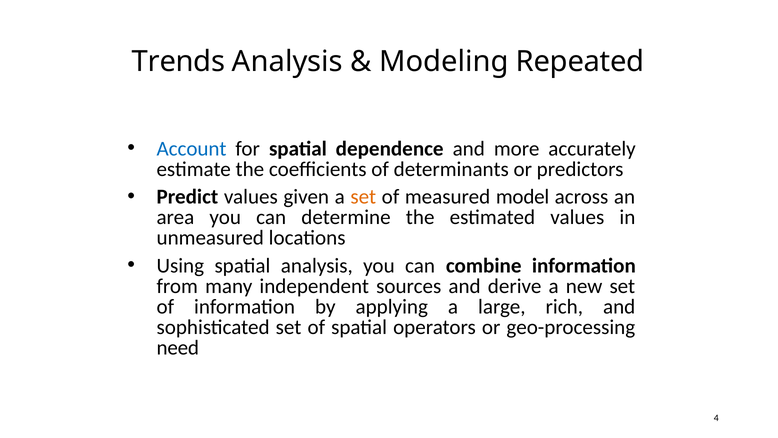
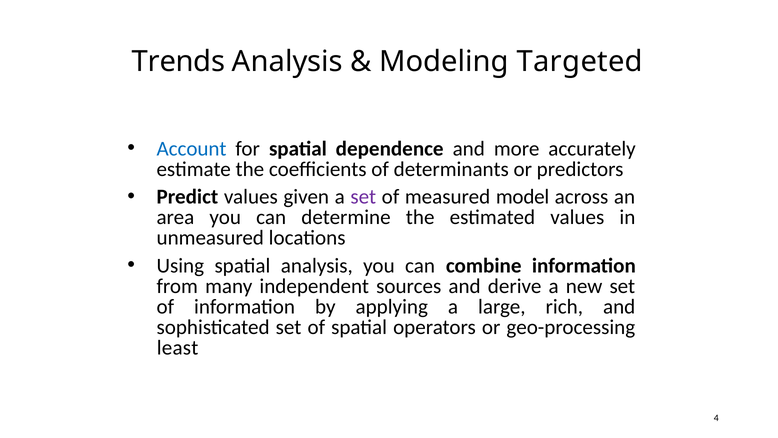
Repeated: Repeated -> Targeted (580, 61)
set colour: orange -> purple (363, 197)
need: need -> least (178, 347)
